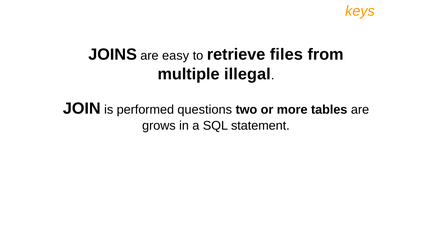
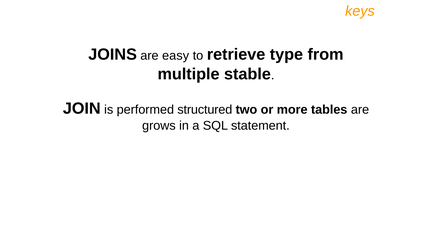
files: files -> type (286, 55)
illegal: illegal -> stable (247, 74)
questions: questions -> structured (205, 110)
